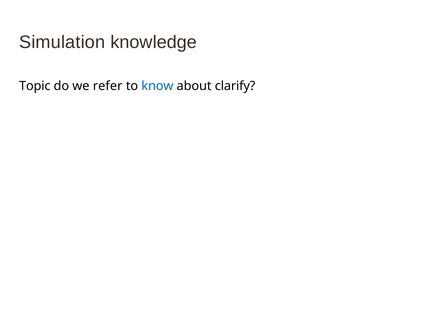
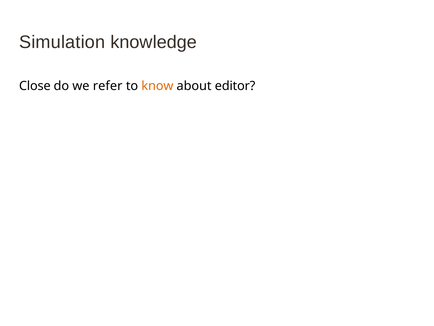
Topic: Topic -> Close (35, 86)
know colour: blue -> orange (157, 86)
clarify: clarify -> editor (235, 86)
